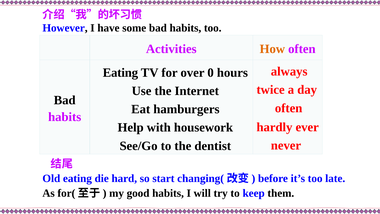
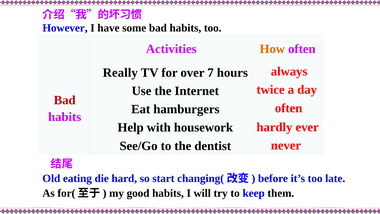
Eating: Eating -> Really (120, 73)
0: 0 -> 7 (211, 73)
Bad colour: black -> red (65, 100)
